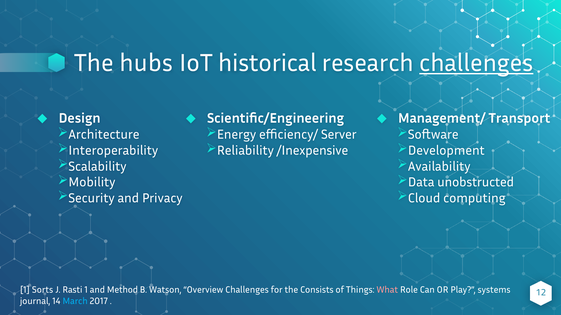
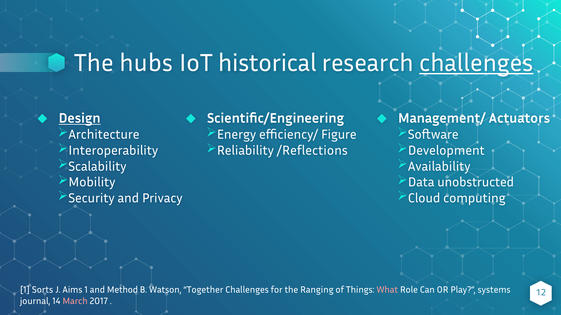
Design underline: none -> present (80, 119)
Transport: Transport -> Actuators (519, 119)
Server: Server -> Figure (339, 135)
/Inexpensive: /Inexpensive -> /Reflections (312, 151)
Rasti: Rasti -> Aims (72, 290)
Overview: Overview -> Together (203, 290)
Consists: Consists -> Ranging (317, 290)
March colour: light blue -> pink (75, 302)
